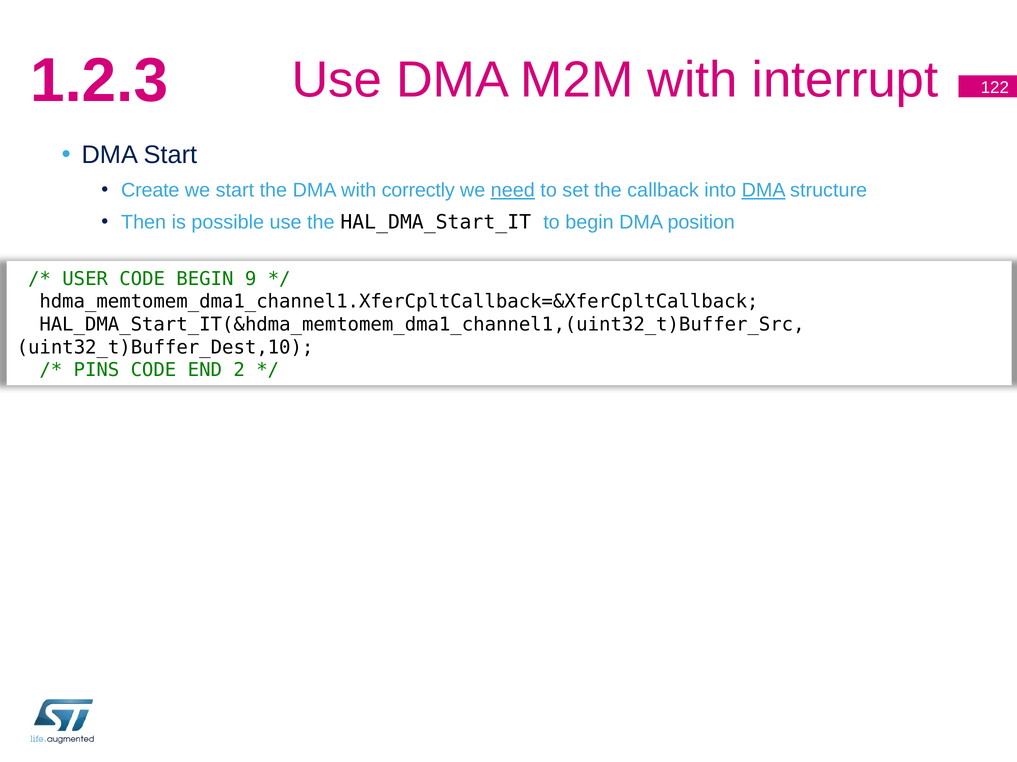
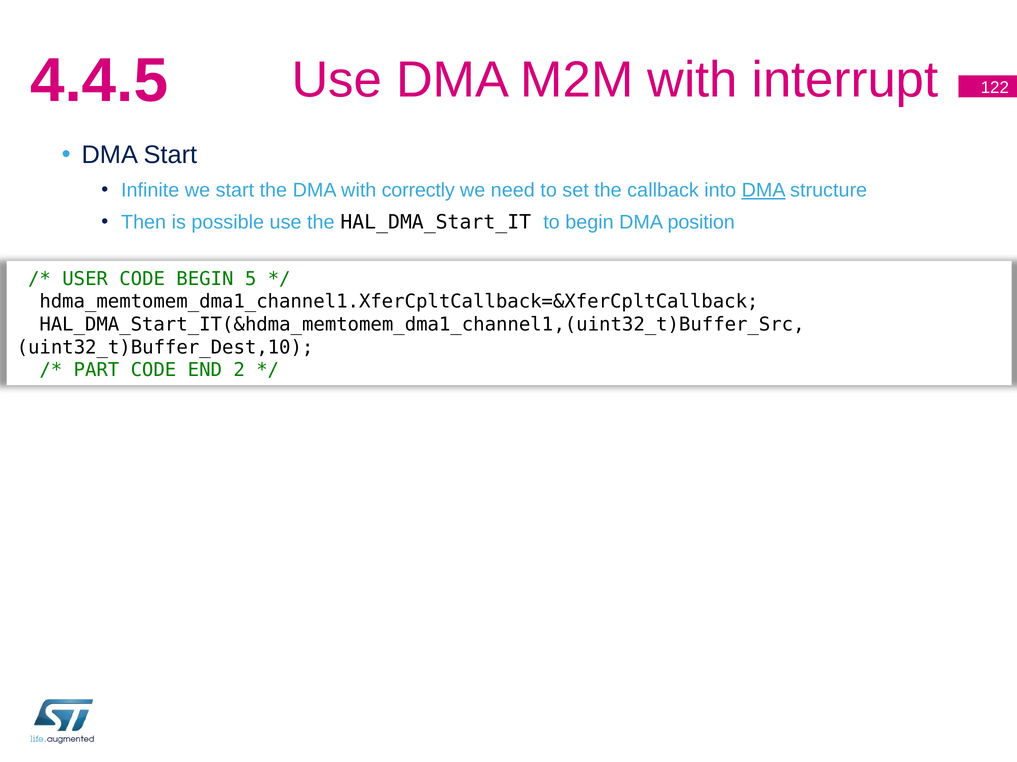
1.2.3: 1.2.3 -> 4.4.5 (99, 81)
Create: Create -> Infinite (150, 190)
need underline: present -> none (513, 190)
9: 9 -> 5 (251, 279)
PINS: PINS -> PART (96, 370)
